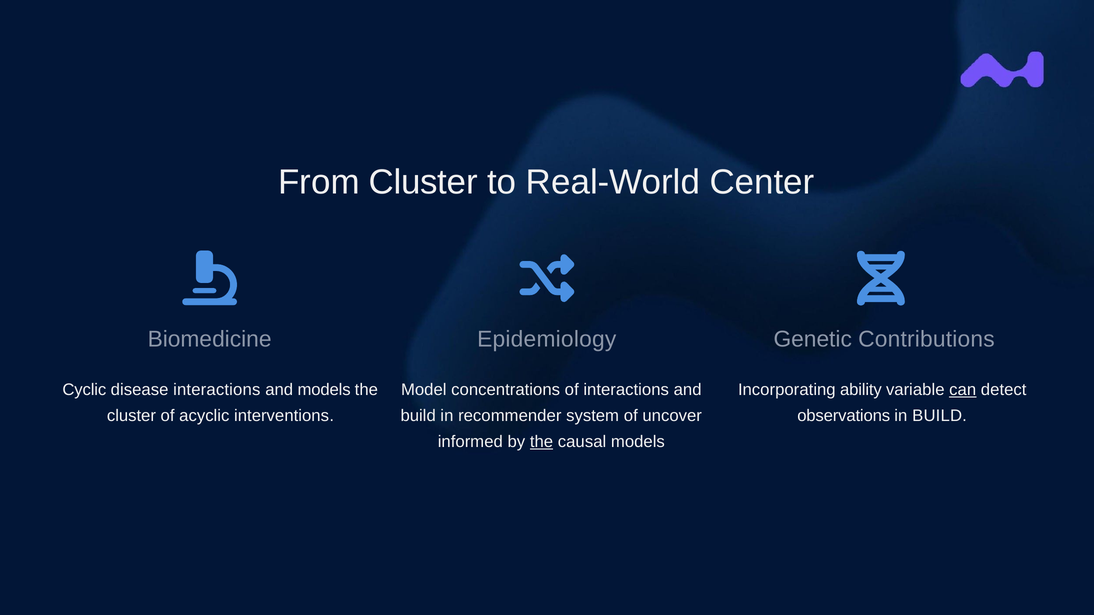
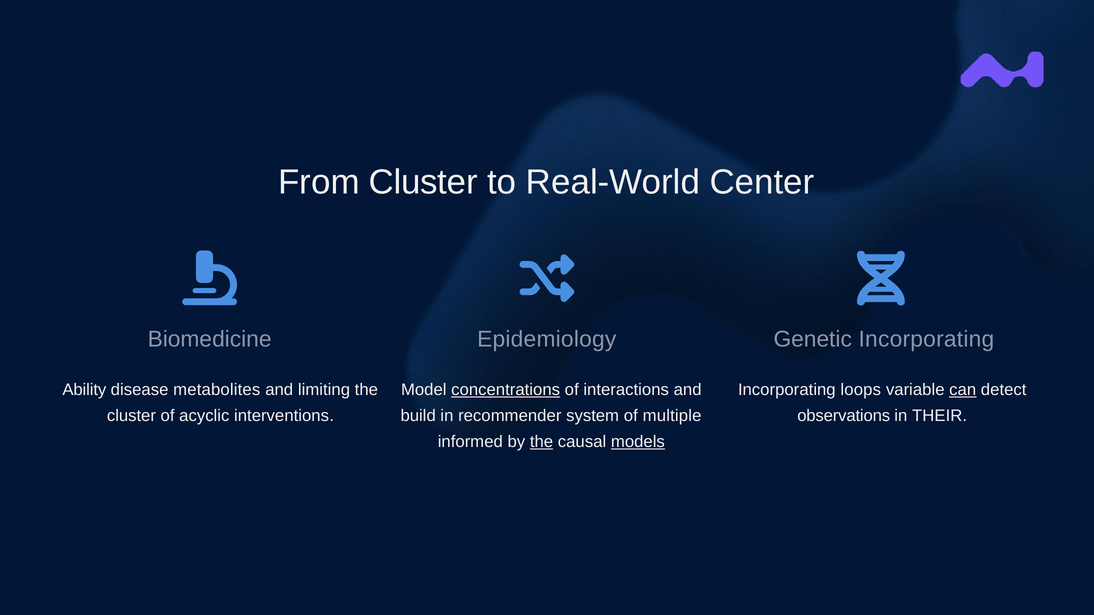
Genetic Contributions: Contributions -> Incorporating (926, 339)
Cyclic: Cyclic -> Ability (84, 390)
disease interactions: interactions -> metabolites (217, 390)
and models: models -> limiting (324, 390)
concentrations underline: none -> present (506, 390)
ability: ability -> loops (861, 390)
uncover: uncover -> multiple (672, 416)
in BUILD: BUILD -> THEIR (940, 416)
models underline: none -> present (638, 442)
